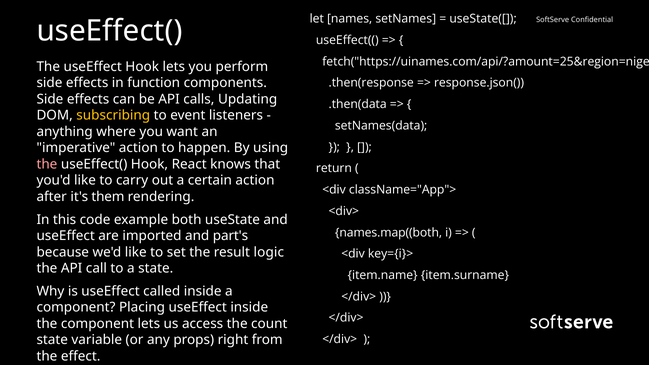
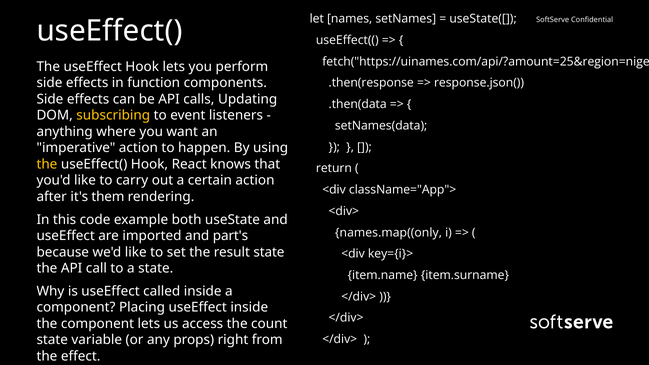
the colour: pink -> yellow (47, 164)
names.map((both: names.map((both -> names.map((only (388, 233)
result logic: logic -> state (269, 252)
